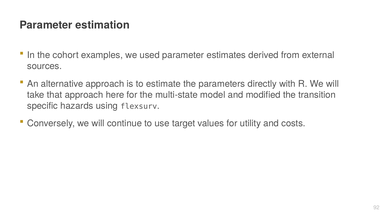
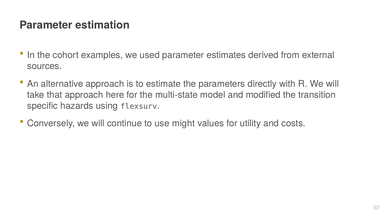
target: target -> might (184, 124)
